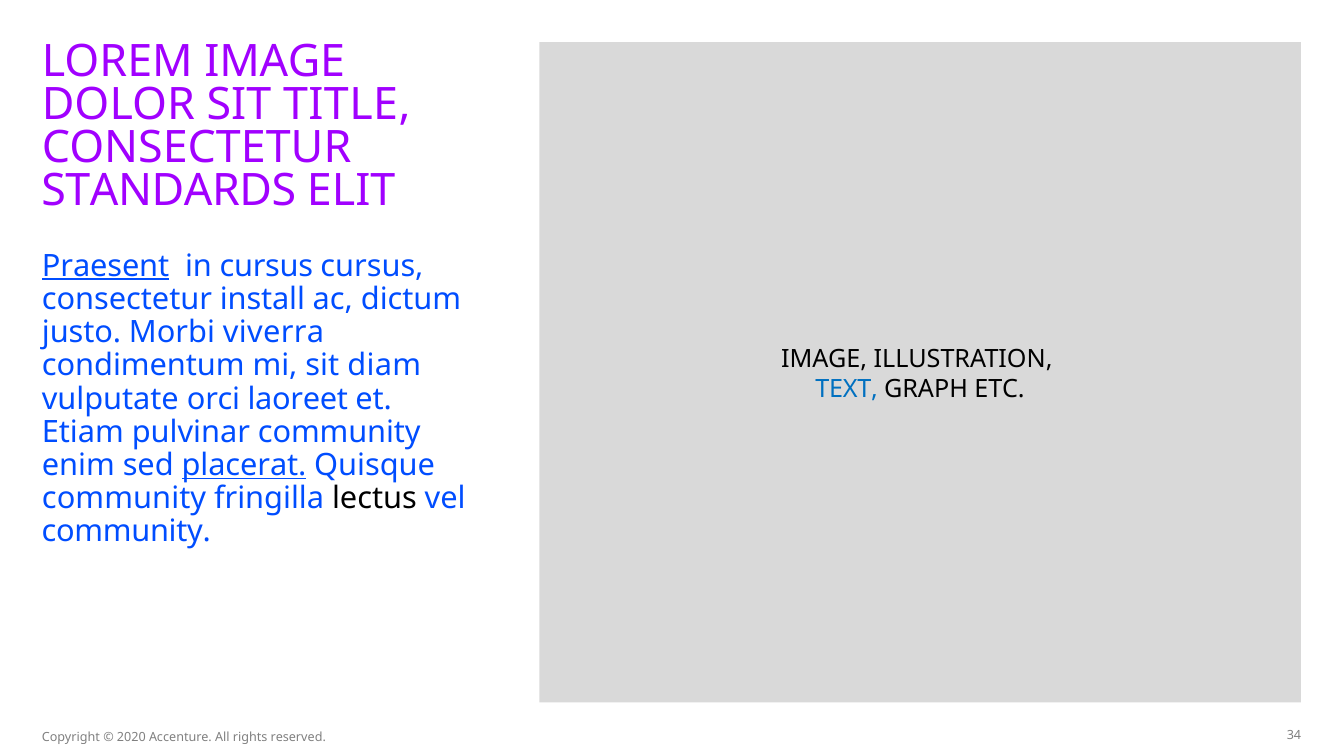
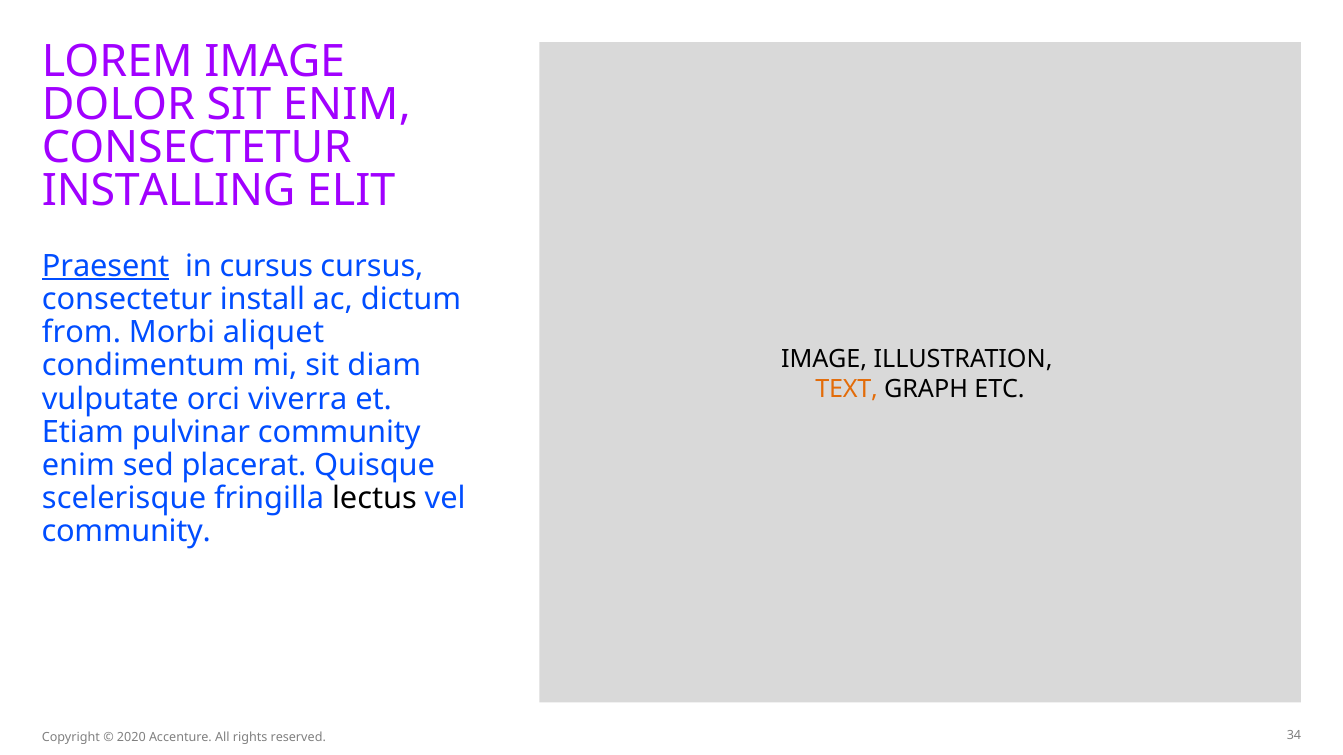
SIT TITLE: TITLE -> ENIM (347, 105)
STANDARDS: STANDARDS -> INSTALLING (169, 191)
justo: justo -> from (81, 333)
viverra: viverra -> aliquet (274, 333)
TEXT colour: blue -> orange (847, 389)
laoreet: laoreet -> viverra (298, 399)
placerat underline: present -> none (244, 466)
community: community -> scelerisque (124, 499)
